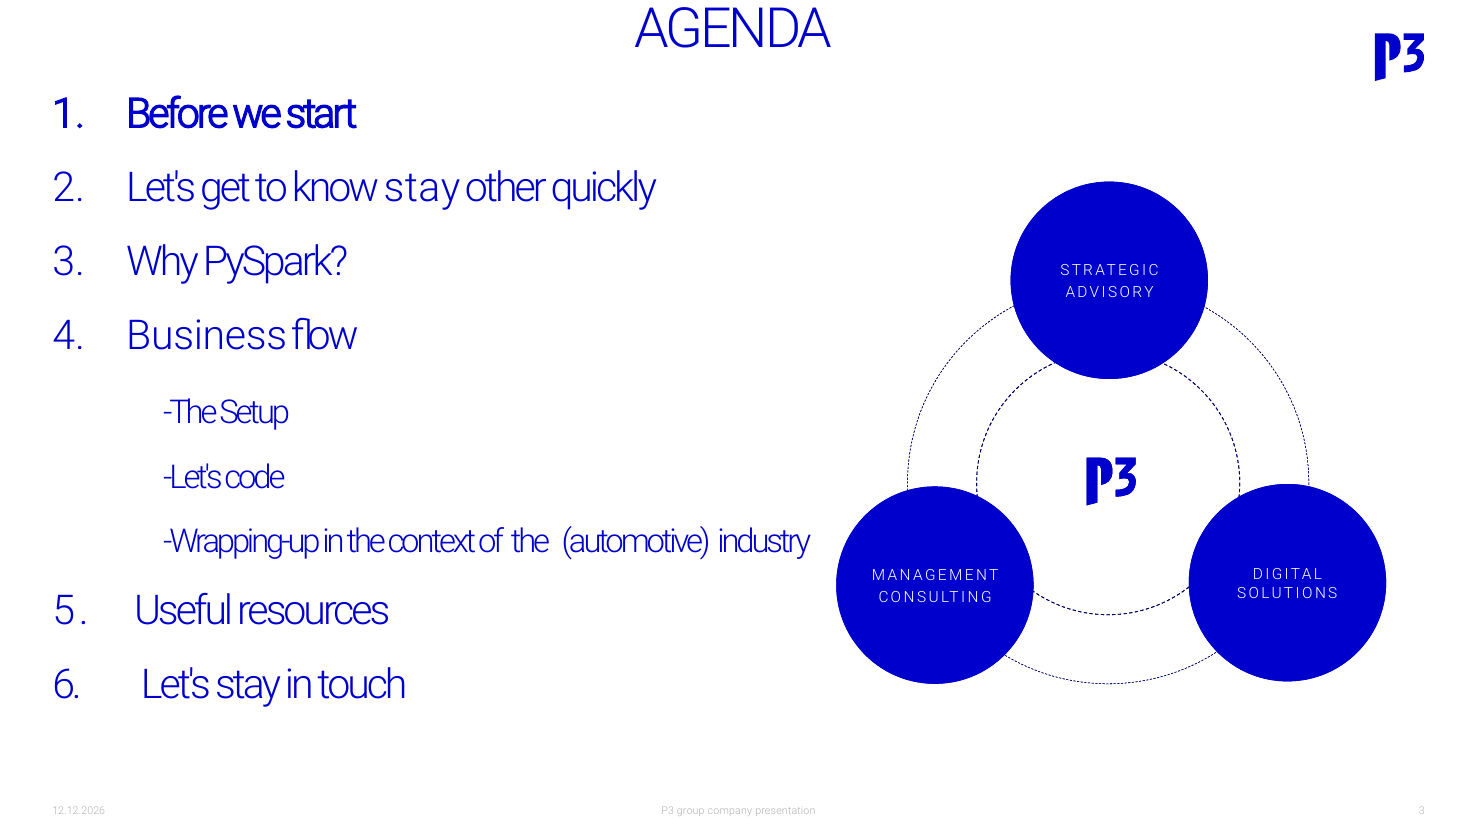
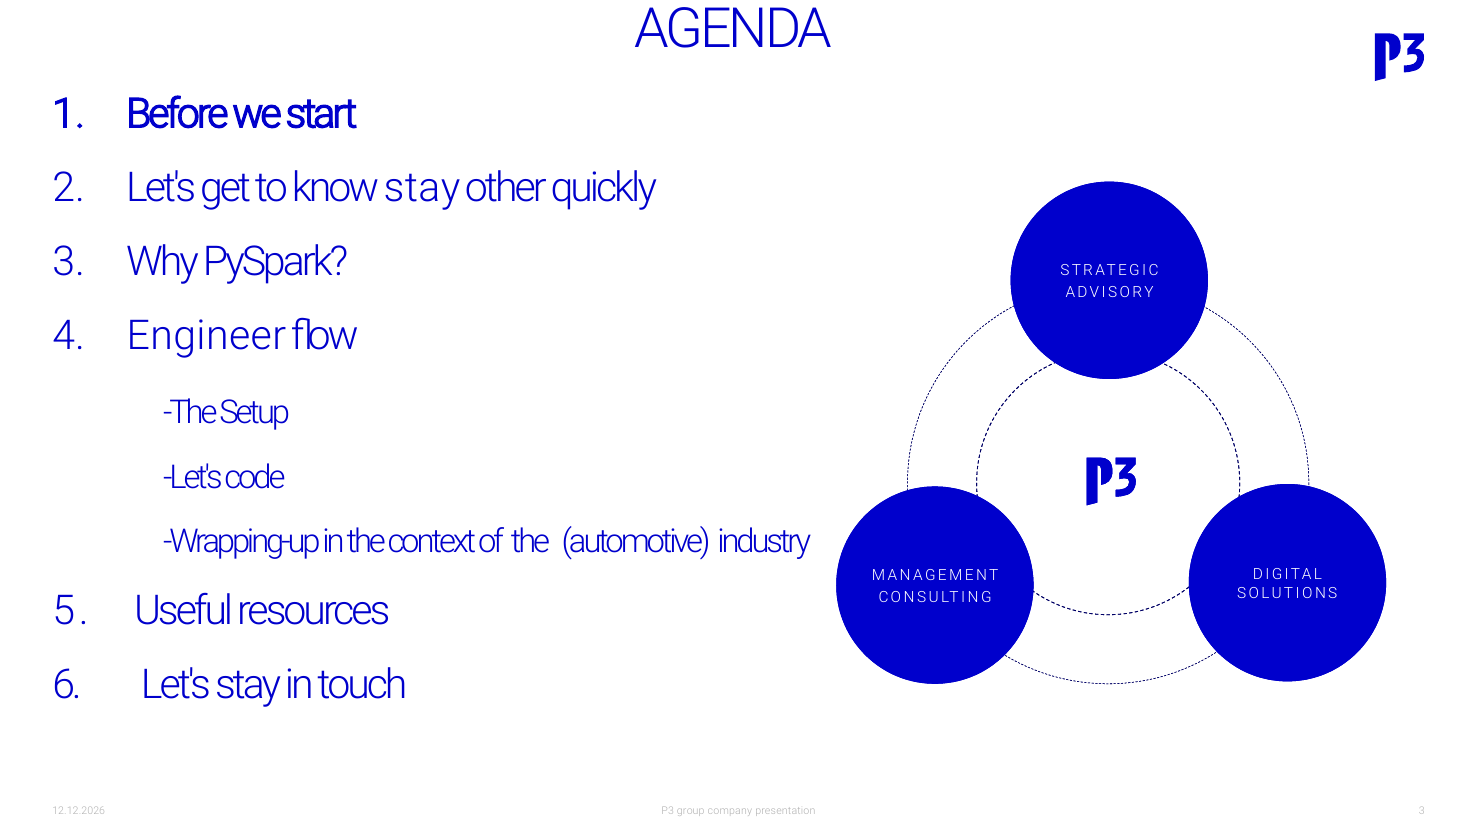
Business: Business -> Engineer (206, 335)
